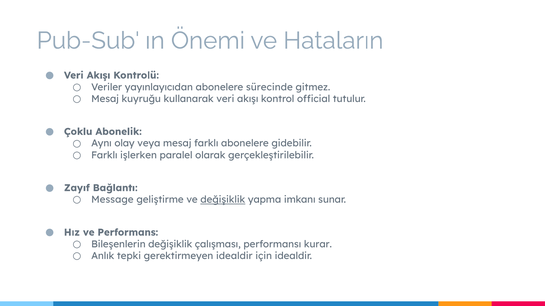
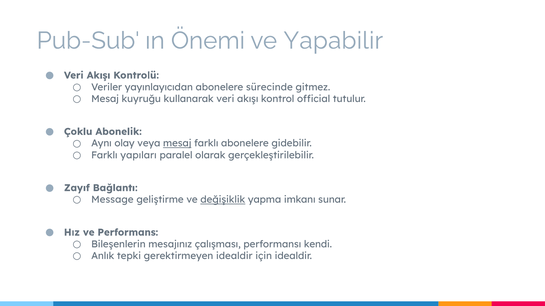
Hataların: Hataların -> Yapabilir (333, 41)
mesaj underline: none -> present (177, 144)
işlerken: işlerken -> yapıları (138, 155)
Bileşenlerin değişiklik: değişiklik -> mesajınız (170, 245)
kurar: kurar -> kendi (318, 245)
